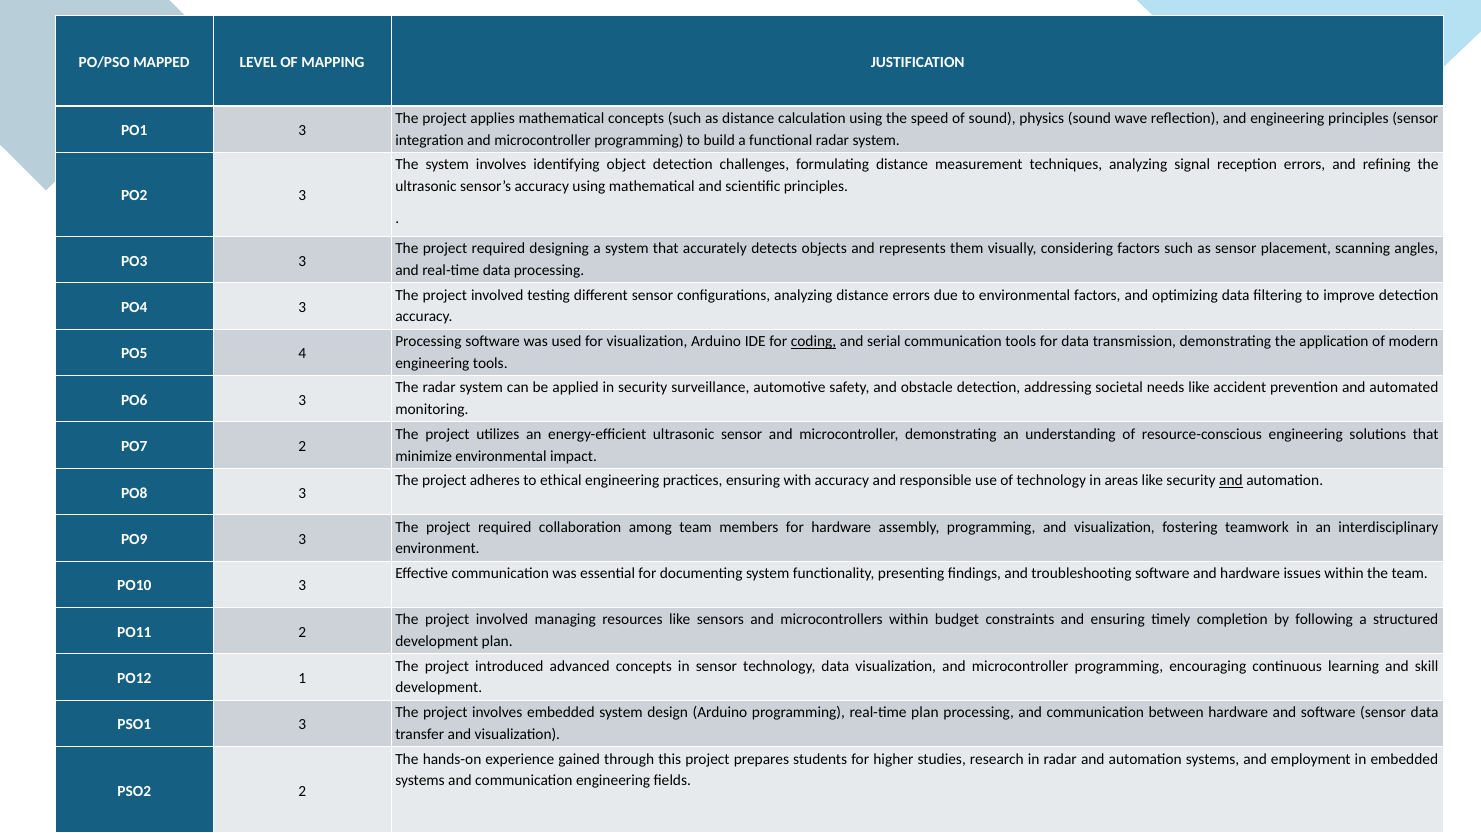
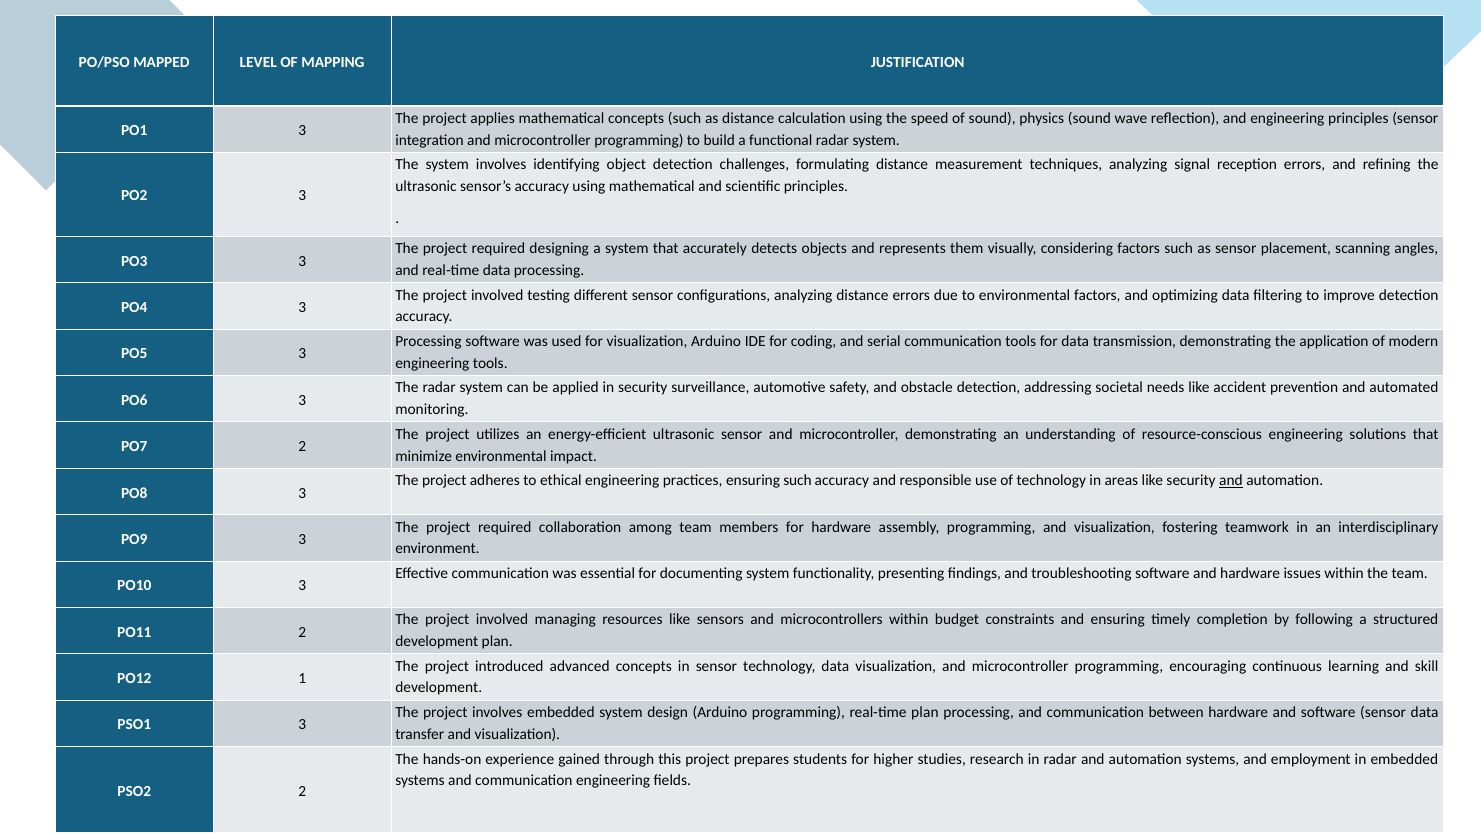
coding underline: present -> none (814, 342)
PO5 4: 4 -> 3 (302, 354)
ensuring with: with -> such (797, 481)
